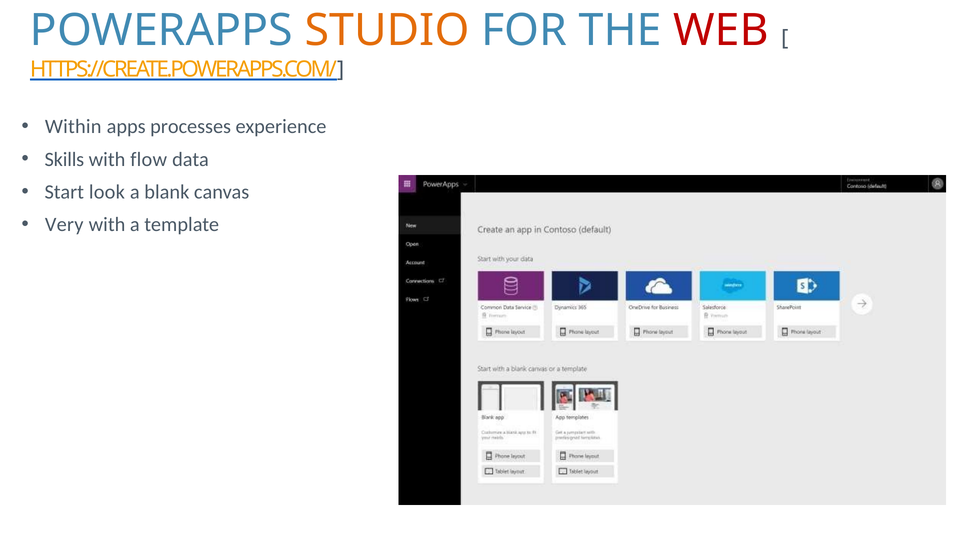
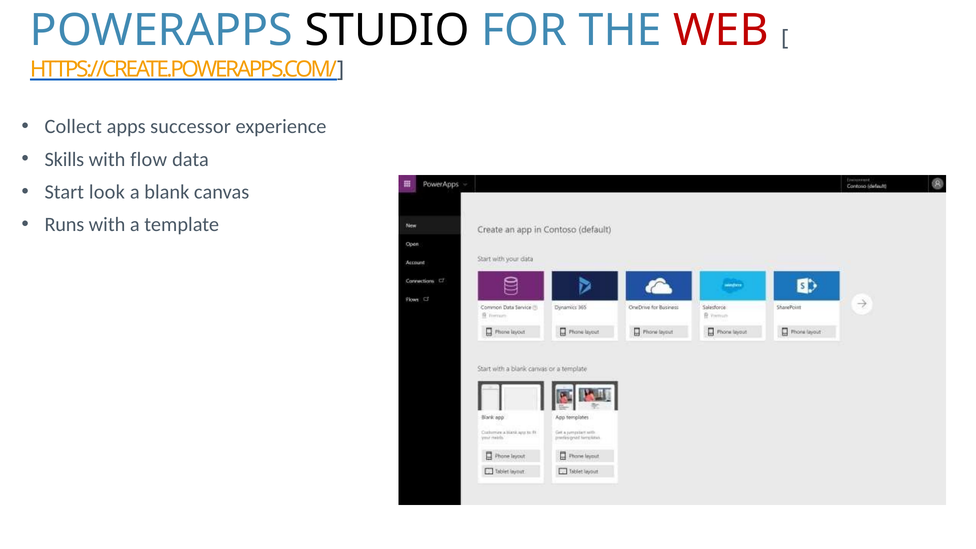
STUDIO colour: orange -> black (387, 31)
Within: Within -> Collect (73, 127)
processes: processes -> successor (191, 127)
Very: Very -> Runs (64, 225)
